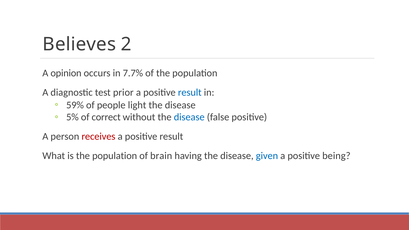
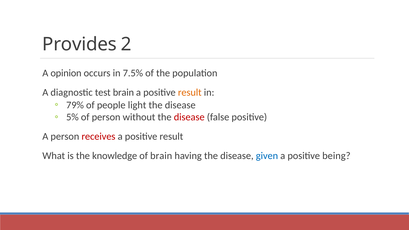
Believes: Believes -> Provides (80, 44)
7.7%: 7.7% -> 7.5% (133, 73)
test prior: prior -> brain (123, 93)
result colour: blue -> orange (190, 93)
59%: 59% -> 79% (75, 105)
of correct: correct -> person (106, 117)
disease colour: blue -> red (189, 117)
is the population: population -> knowledge (115, 156)
